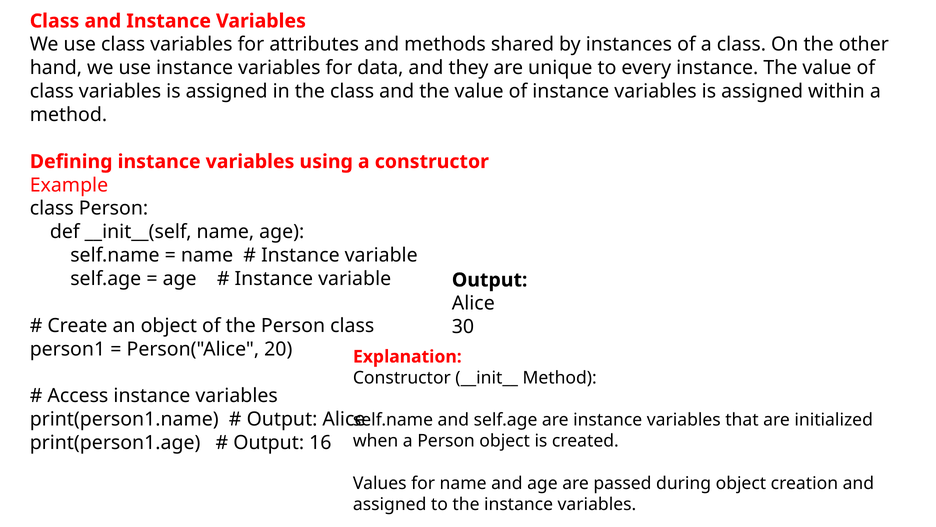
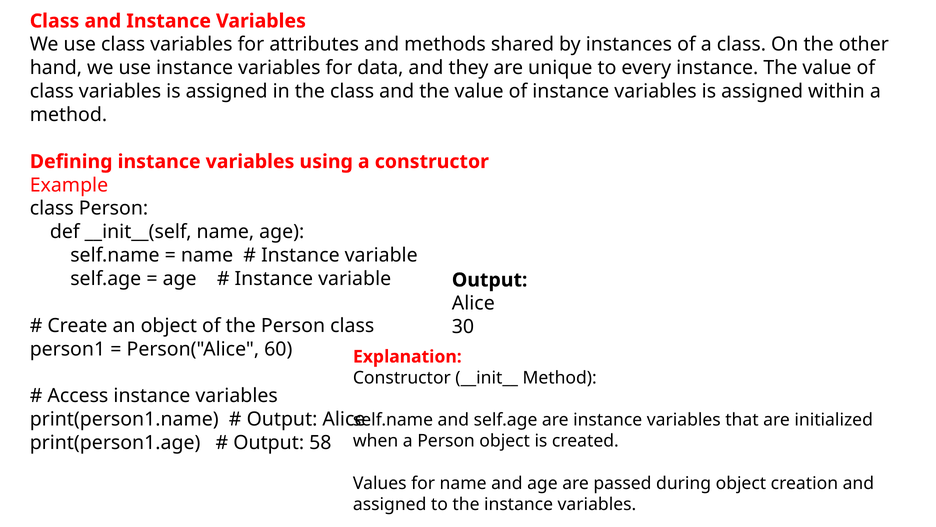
20: 20 -> 60 (278, 349)
16: 16 -> 58 (320, 442)
